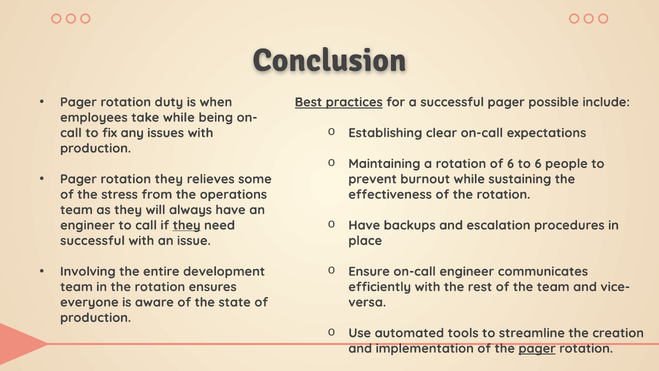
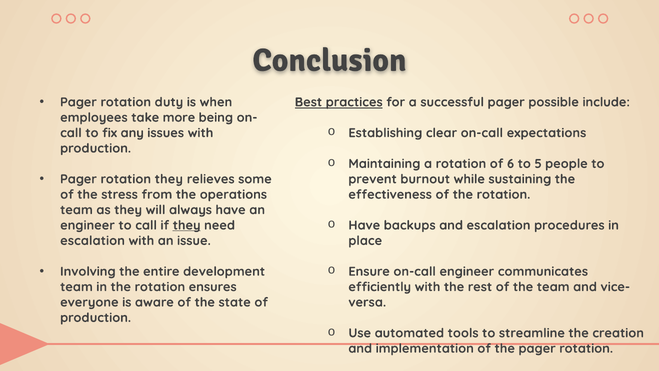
take while: while -> more (179, 117)
to 6: 6 -> 5 (538, 164)
successful: successful -> escalation (93, 241)
pager underline: present -> none (537, 348)
